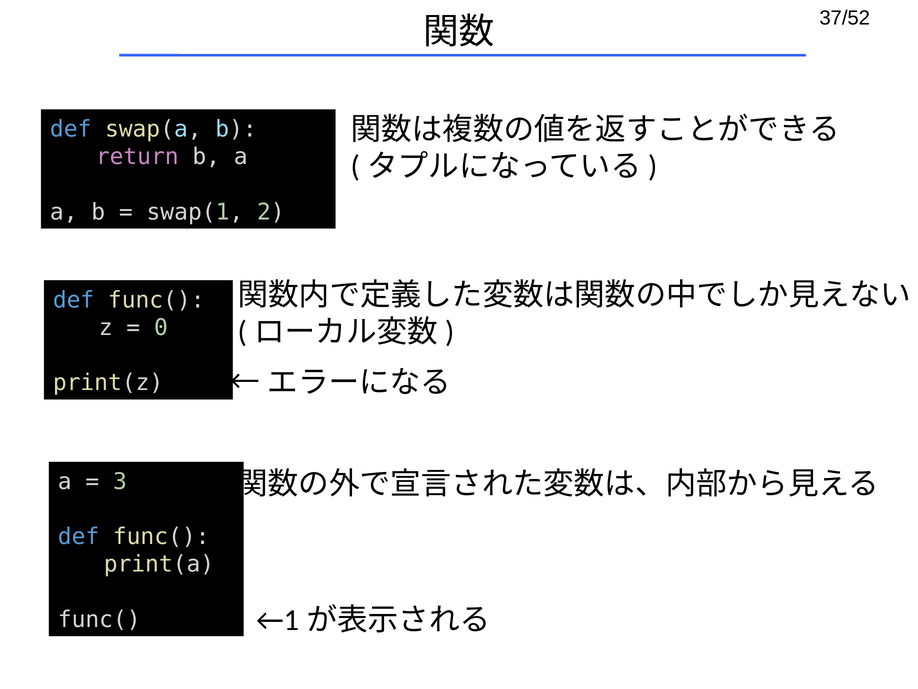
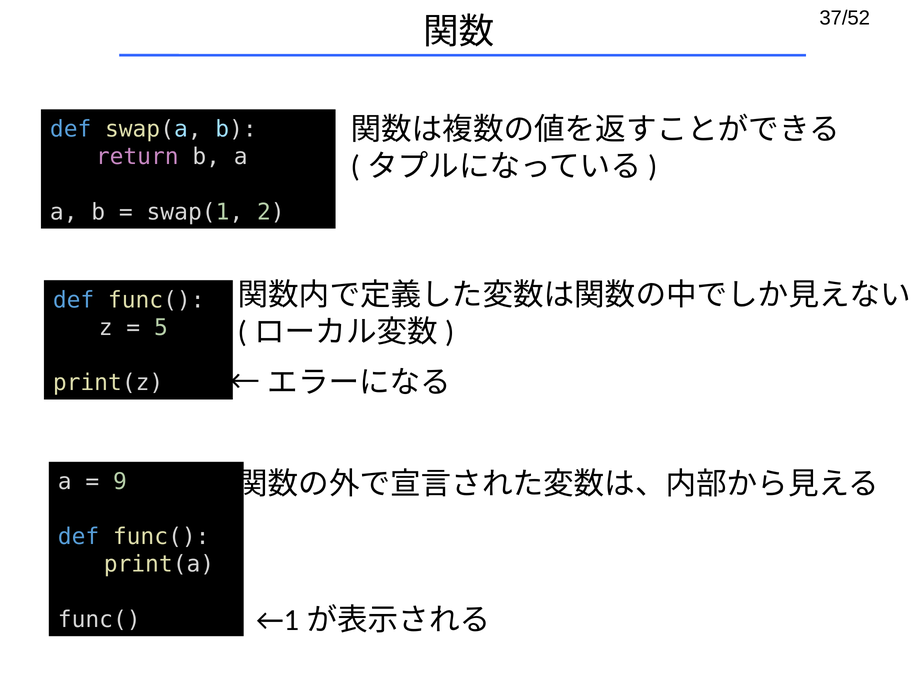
0: 0 -> 5 (161, 327)
3: 3 -> 9 (120, 481)
